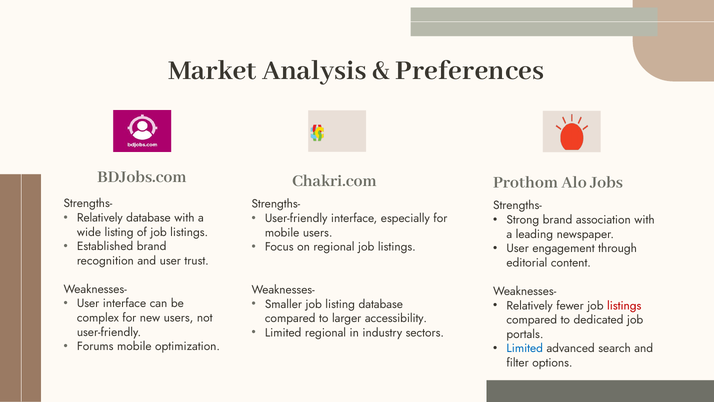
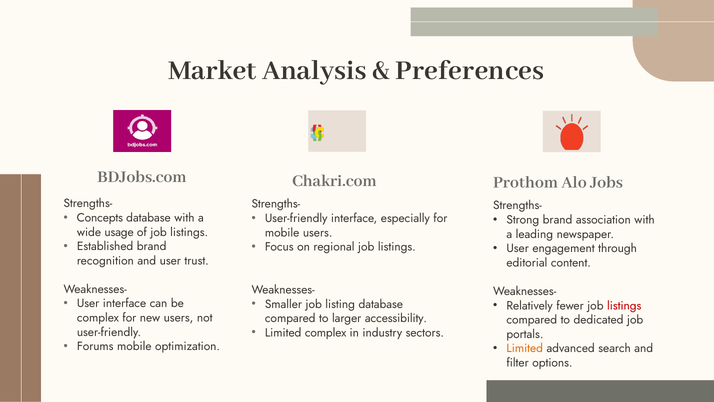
Relatively: Relatively -> Concepts (100, 218)
wide listing: listing -> usage (119, 232)
Limited regional: regional -> complex (326, 332)
Limited colour: blue -> orange (525, 348)
